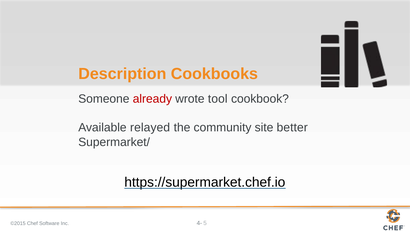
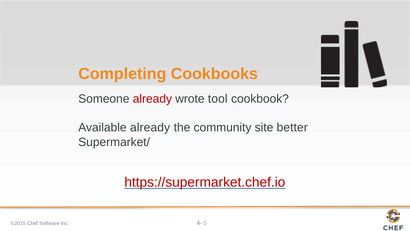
Description: Description -> Completing (122, 74)
Available relayed: relayed -> already (150, 127)
https://supermarket.chef.io colour: black -> red (205, 182)
